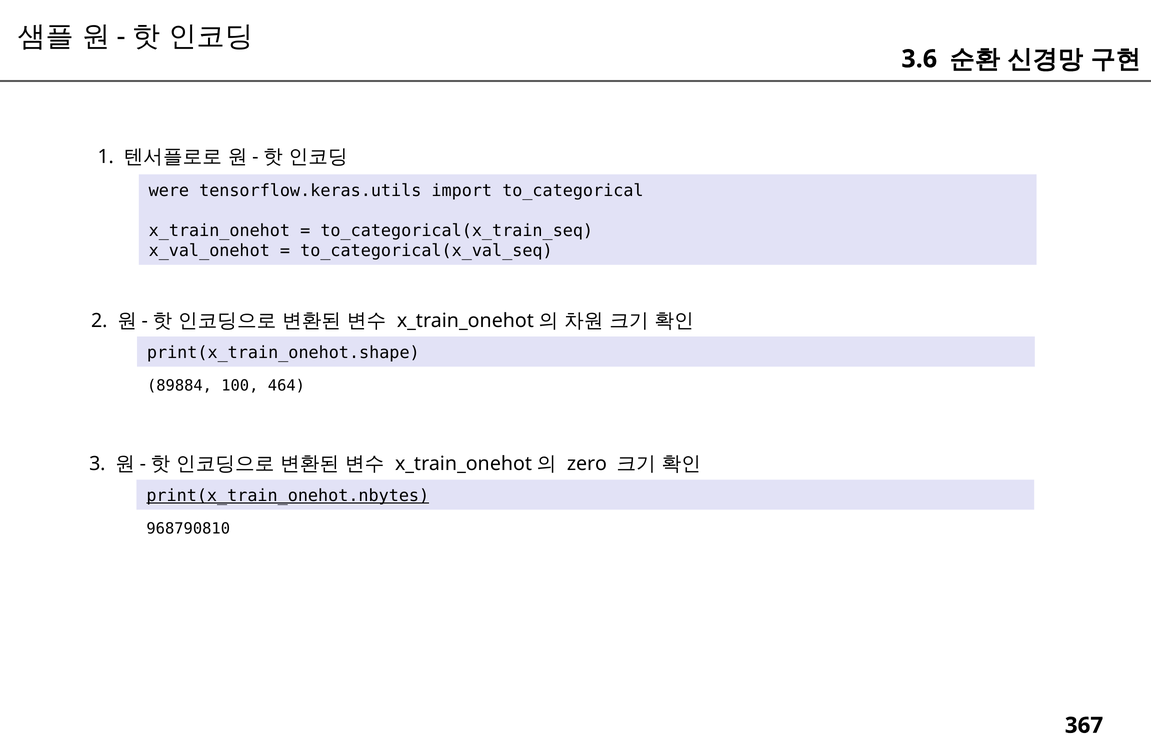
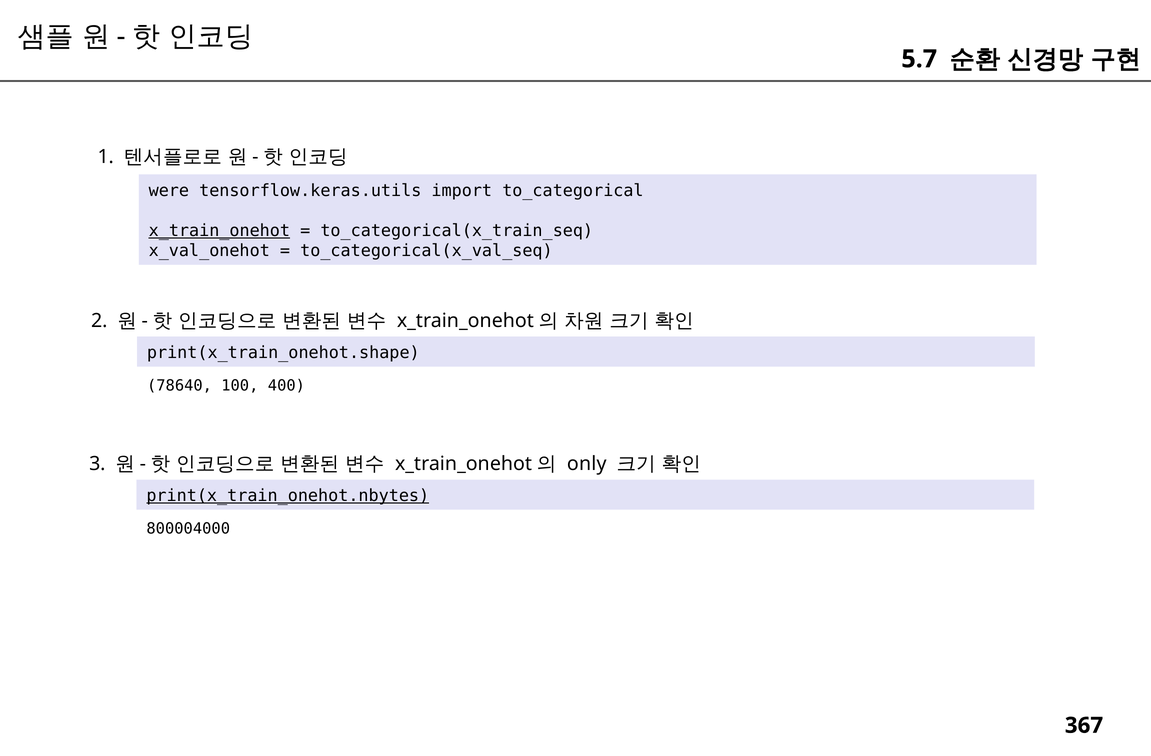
3.6: 3.6 -> 5.7 (919, 59)
x_train_onehot underline: none -> present (219, 231)
89884: 89884 -> 78640 (180, 386)
464: 464 -> 400 (286, 386)
zero: zero -> only (587, 464)
968790810: 968790810 -> 800004000 (188, 529)
